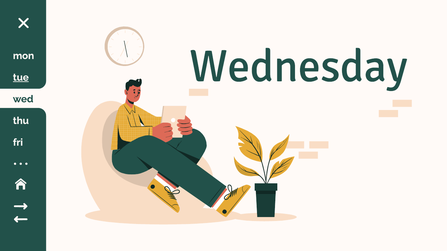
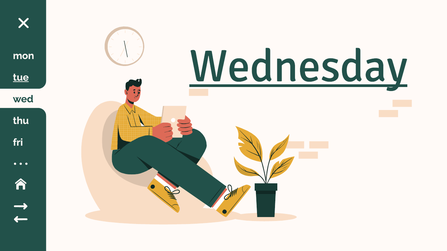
Wednesday underline: none -> present (298, 66)
